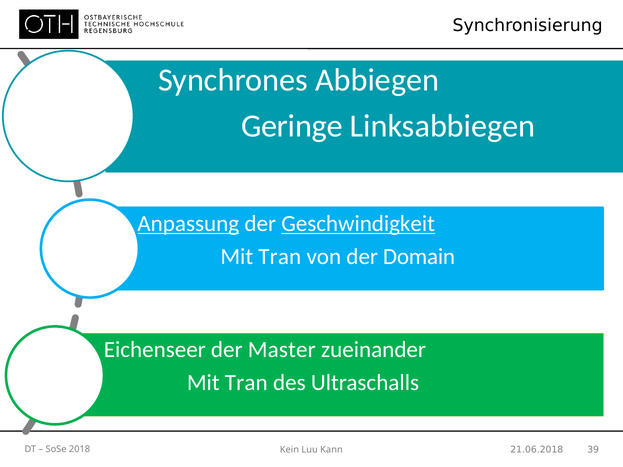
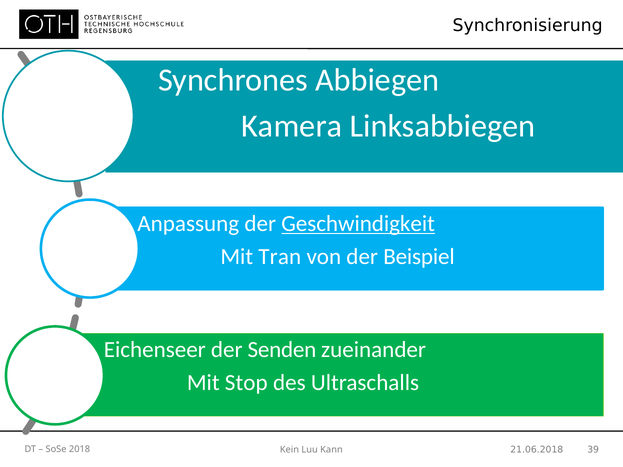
Geringe: Geringe -> Kamera (292, 126)
Anpassung underline: present -> none (188, 224)
Domain: Domain -> Beispiel (419, 257)
Master: Master -> Senden (282, 350)
Tran: Tran -> Stop (246, 383)
